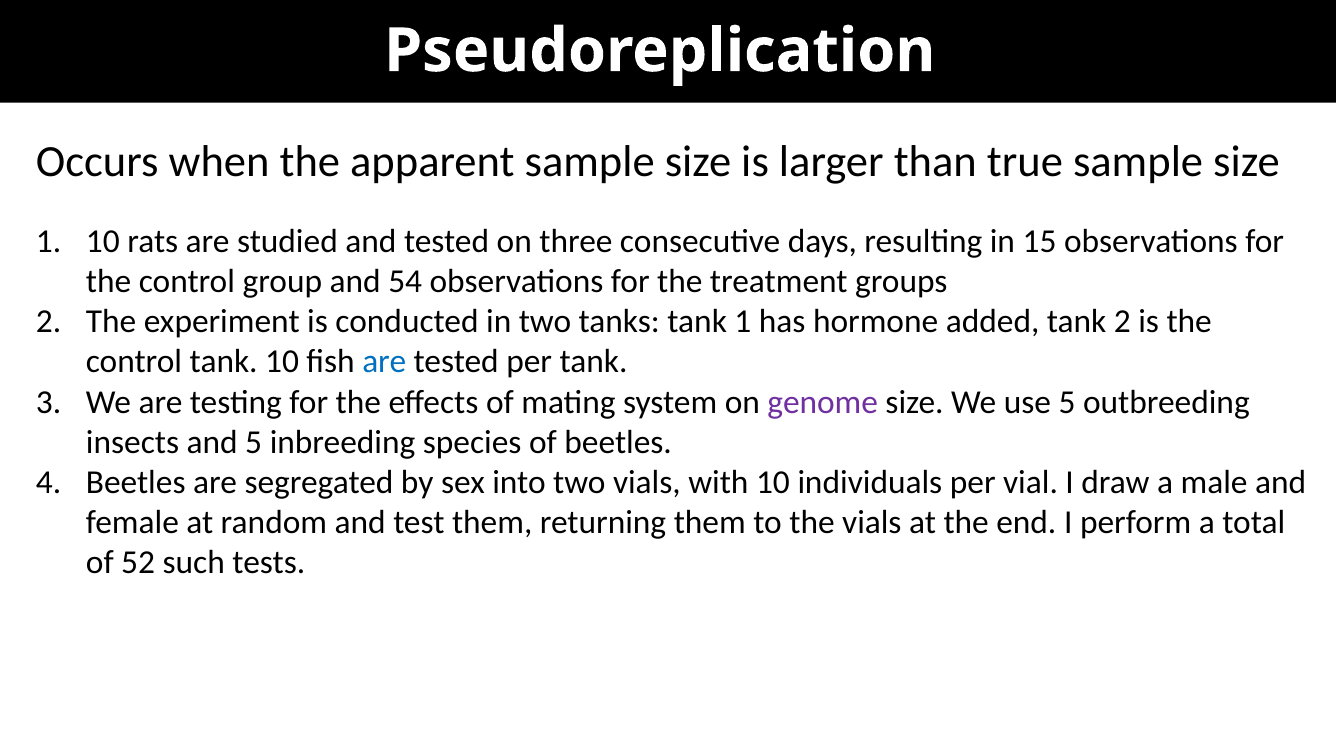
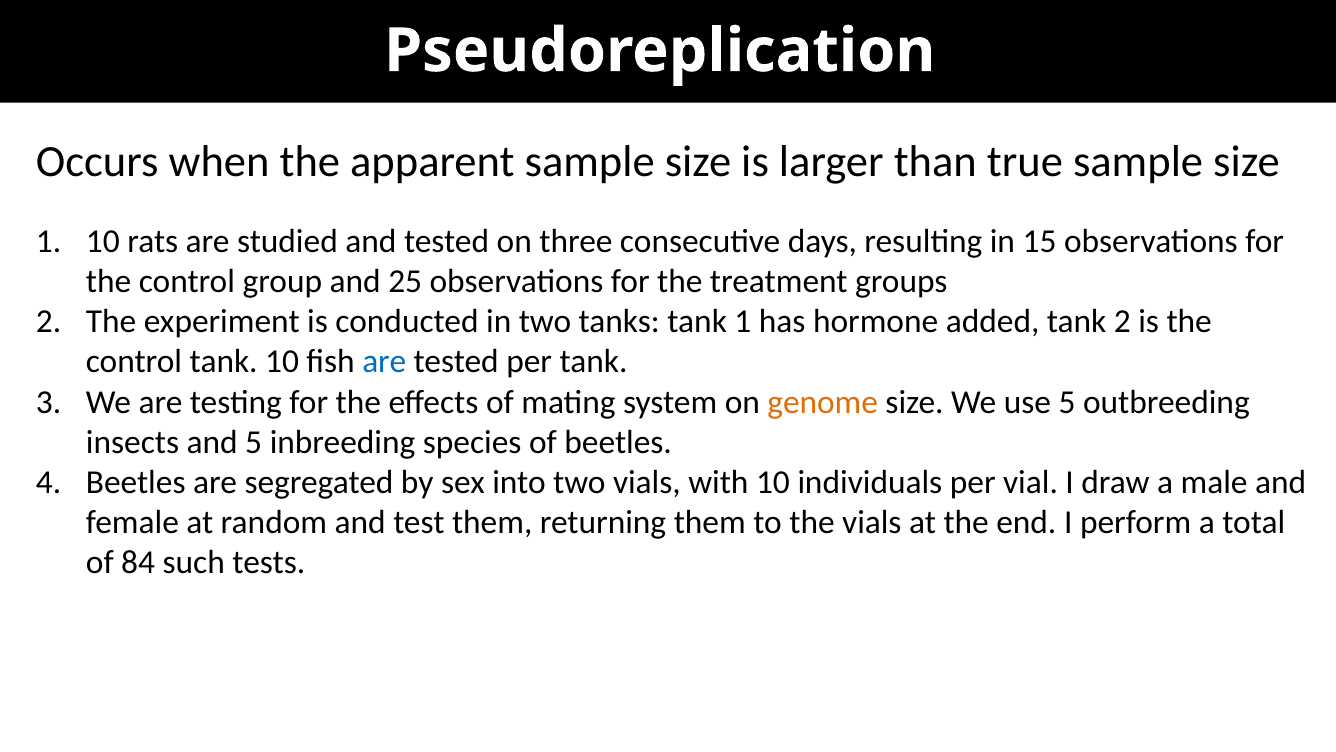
54: 54 -> 25 (405, 282)
genome colour: purple -> orange (823, 402)
52: 52 -> 84 (138, 562)
